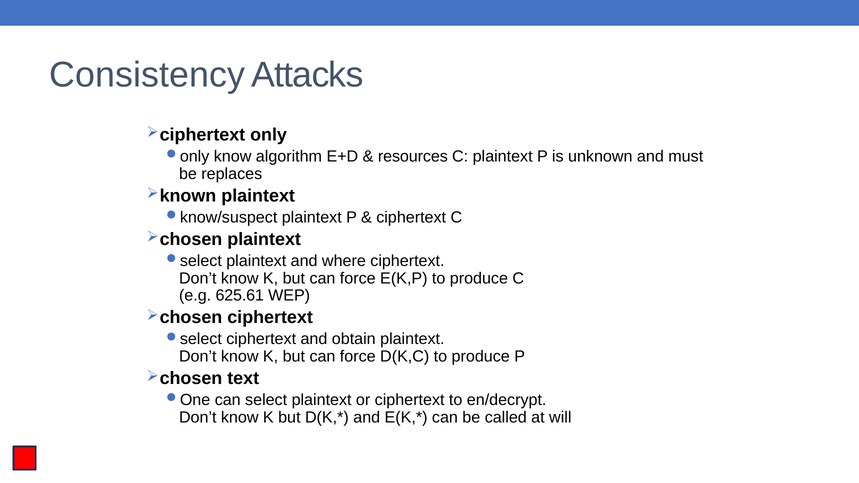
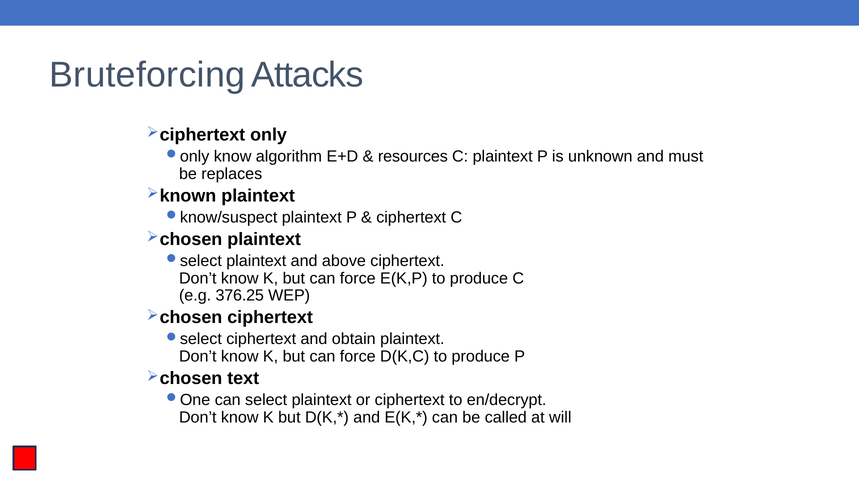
Consistency: Consistency -> Bruteforcing (147, 75)
where: where -> above (344, 261)
625.61: 625.61 -> 376.25 (240, 296)
